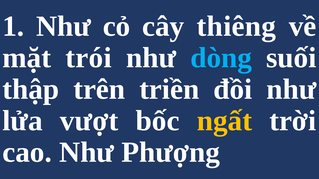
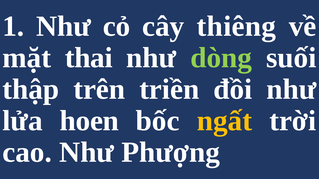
trói: trói -> thai (89, 58)
dòng colour: light blue -> light green (221, 58)
vượt: vượt -> hoen (89, 121)
